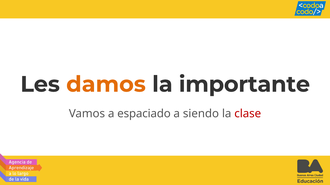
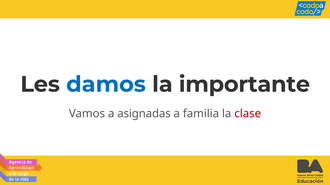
damos colour: orange -> blue (106, 85)
espaciado: espaciado -> asignadas (144, 114)
siendo: siendo -> familia (201, 114)
